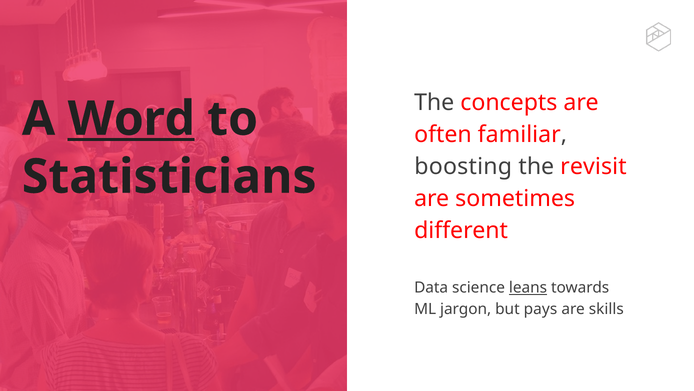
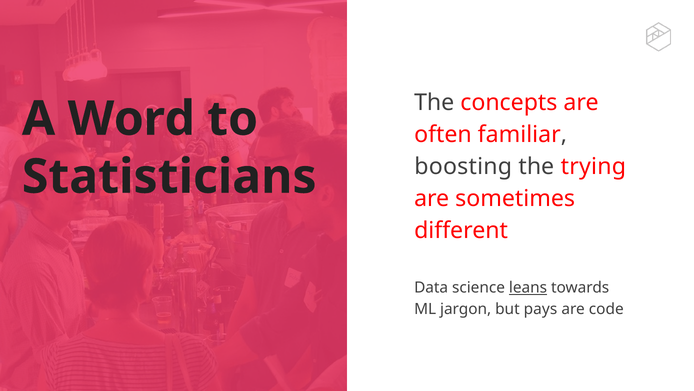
Word underline: present -> none (131, 119)
revisit: revisit -> trying (593, 166)
skills: skills -> code (606, 309)
